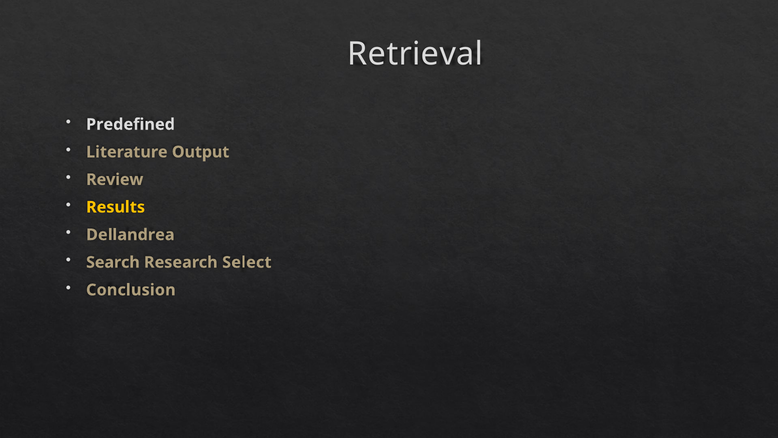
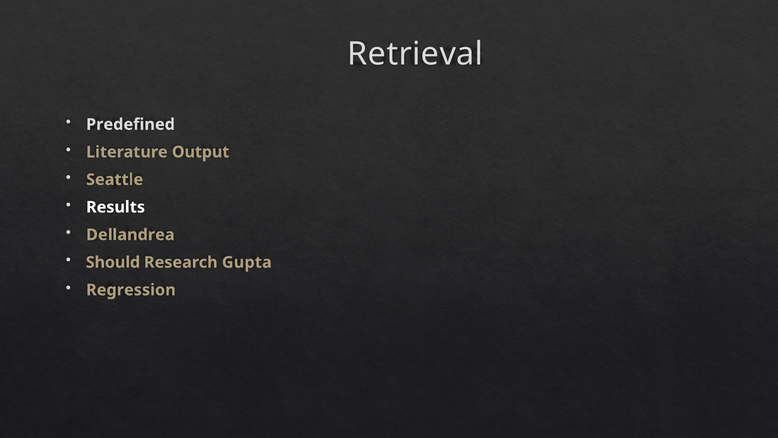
Review: Review -> Seattle (115, 180)
Results colour: yellow -> white (116, 207)
Search: Search -> Should (113, 262)
Select: Select -> Gupta (247, 262)
Conclusion: Conclusion -> Regression (131, 290)
